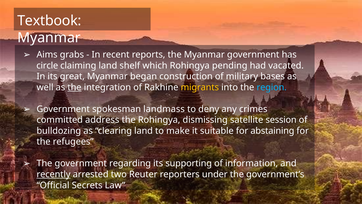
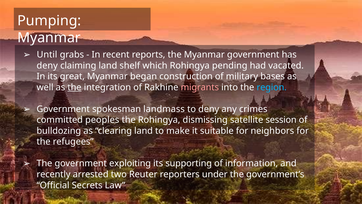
Textbook: Textbook -> Pumping (49, 21)
Aims: Aims -> Until (47, 55)
circle: circle -> deny (47, 65)
migrants colour: yellow -> pink (200, 87)
address: address -> peoples (102, 120)
abstaining: abstaining -> neighbors (272, 131)
regarding: regarding -> exploiting (130, 163)
recently underline: present -> none (54, 174)
